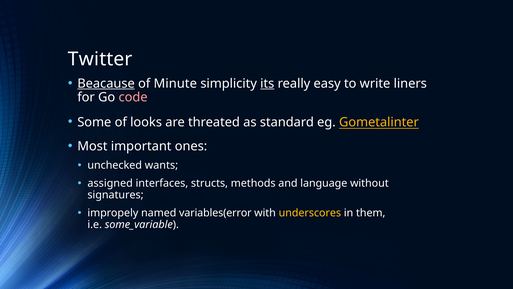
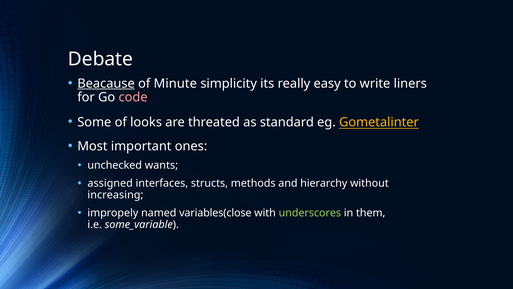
Twitter: Twitter -> Debate (100, 59)
its underline: present -> none (267, 83)
language: language -> hierarchy (324, 183)
signatures: signatures -> increasing (115, 195)
variables(error: variables(error -> variables(close (215, 213)
underscores colour: yellow -> light green (310, 213)
